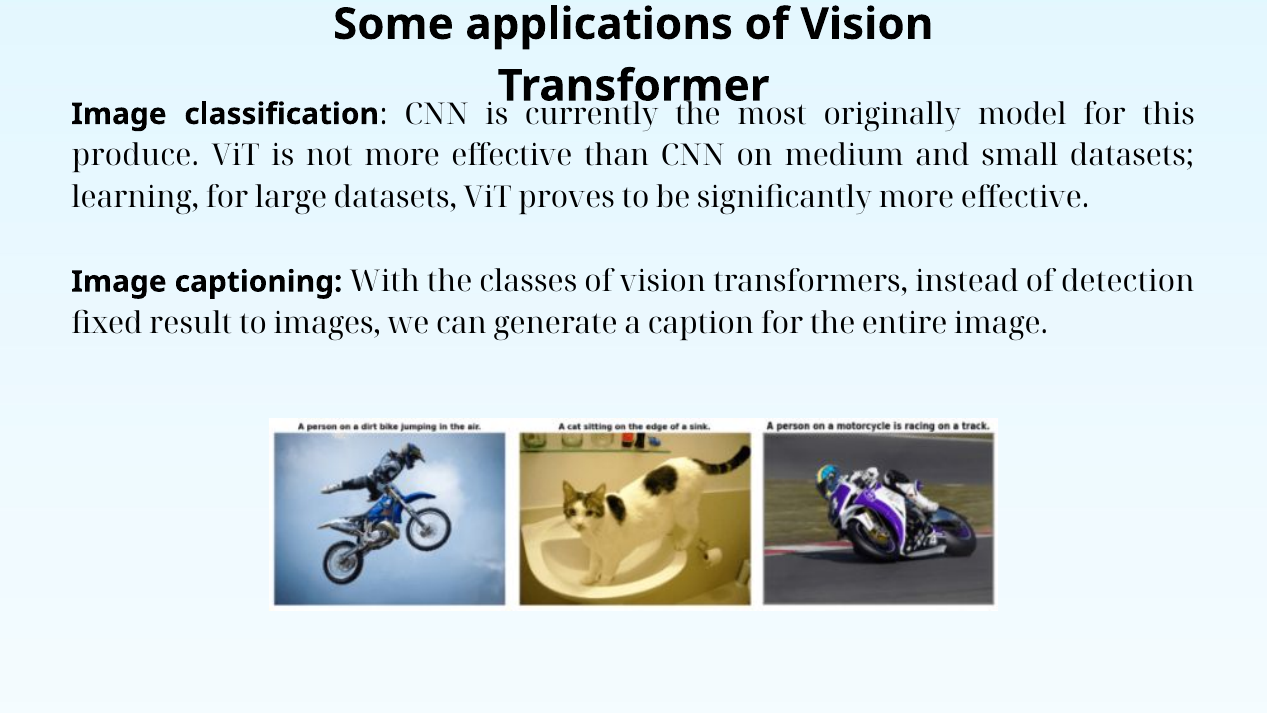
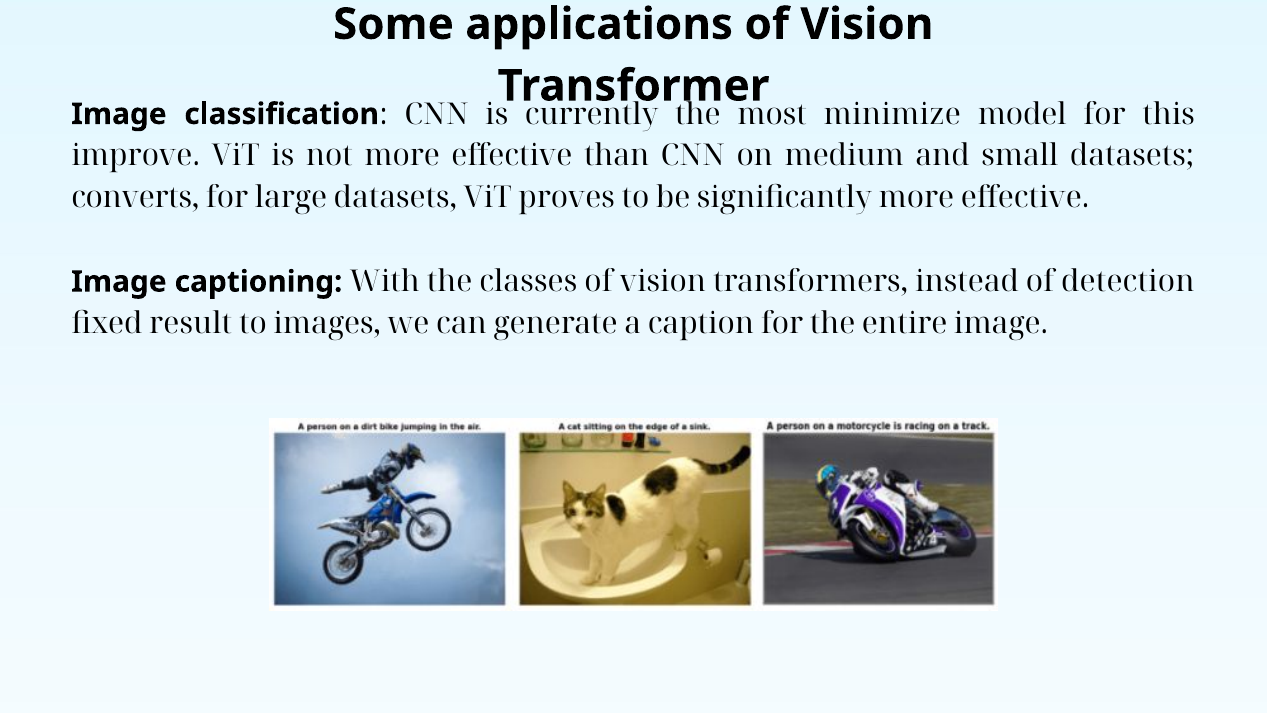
originally: originally -> minimize (892, 114)
produce: produce -> improve (136, 156)
learning: learning -> converts (135, 198)
